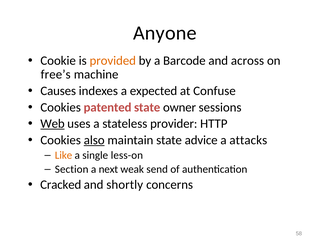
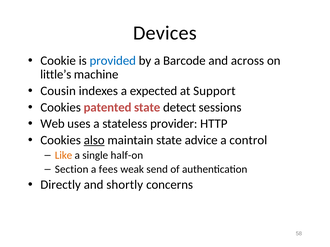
Anyone: Anyone -> Devices (165, 33)
provided colour: orange -> blue (113, 61)
free’s: free’s -> little’s (56, 75)
Causes: Causes -> Cousin (58, 91)
Confuse: Confuse -> Support (214, 91)
owner: owner -> detect (180, 107)
Web underline: present -> none (52, 124)
attacks: attacks -> control (248, 140)
less-on: less-on -> half-on (127, 155)
next: next -> fees (108, 170)
Cracked: Cracked -> Directly (61, 185)
